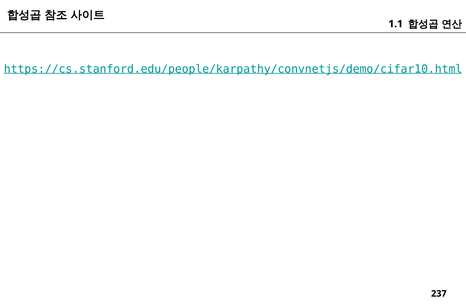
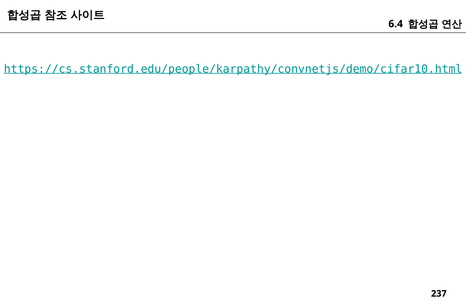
1.1: 1.1 -> 6.4 (396, 24)
